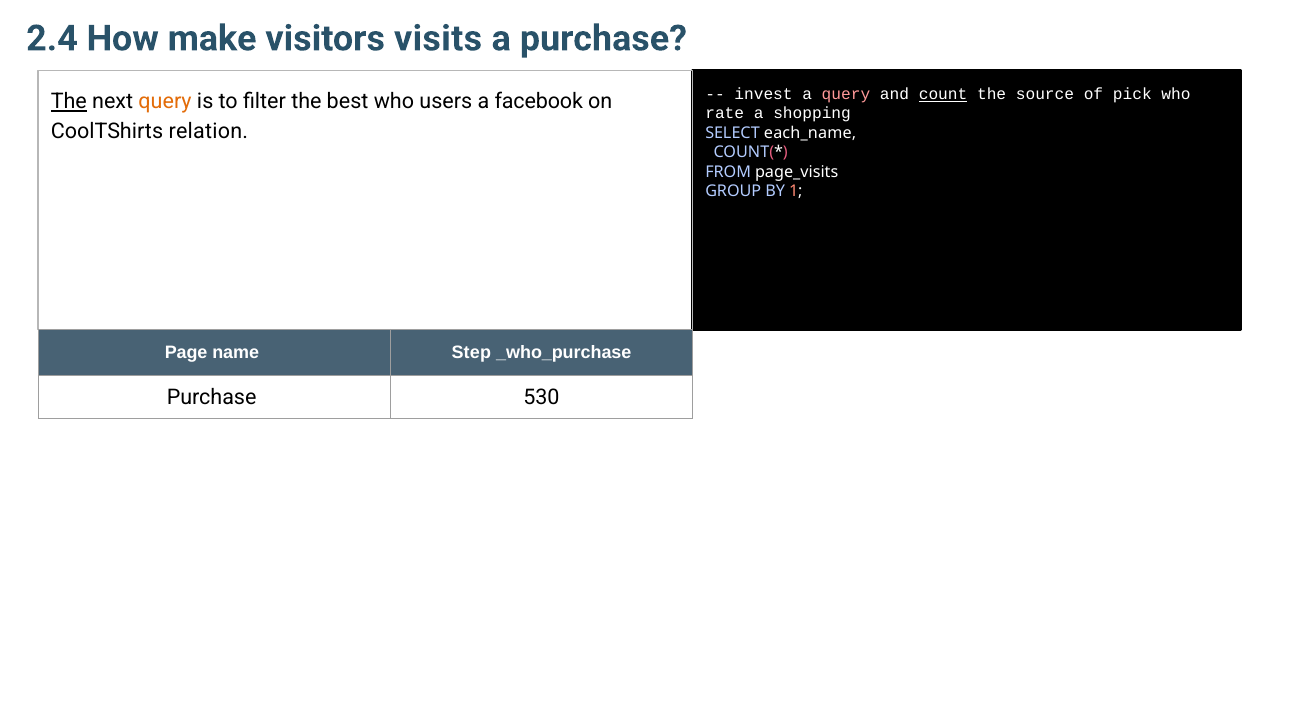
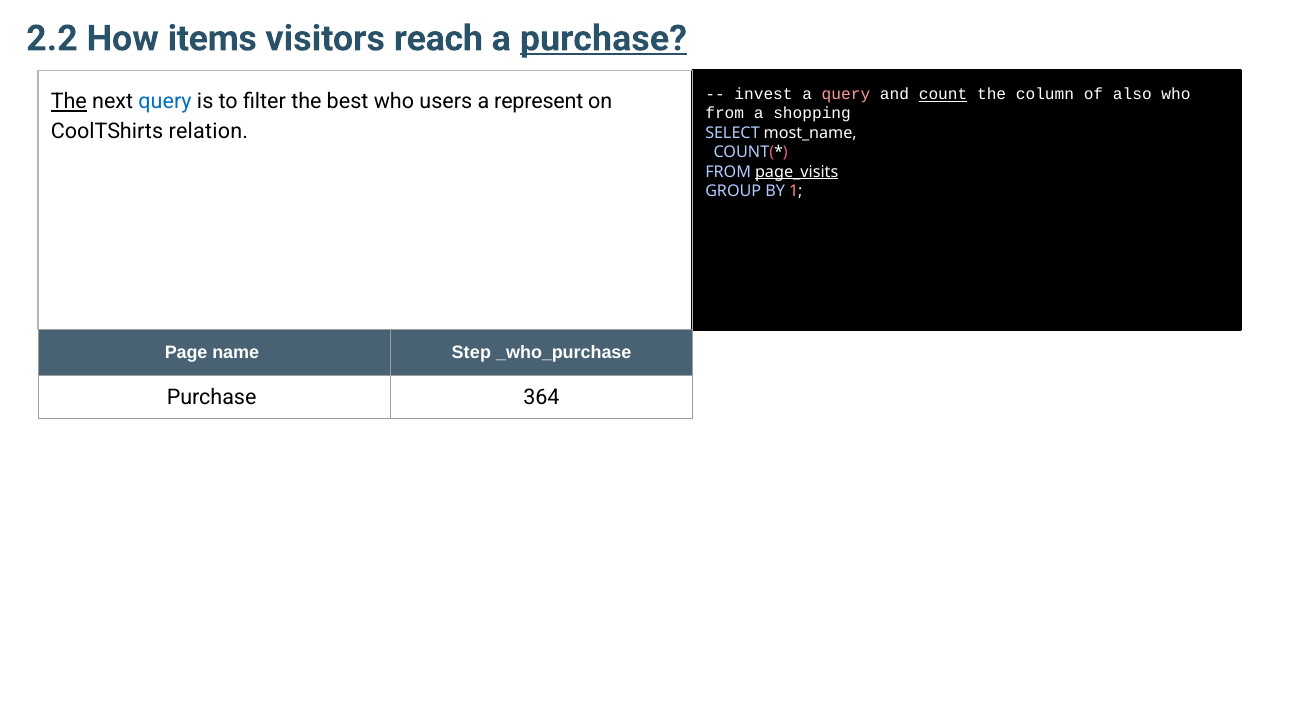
2.4: 2.4 -> 2.2 (52, 39)
make: make -> items (212, 39)
visits: visits -> reach (438, 39)
purchase underline: none -> present (603, 39)
source: source -> column (1045, 94)
pick: pick -> also (1132, 94)
query colour: orange -> blue (165, 102)
facebook: facebook -> represent (539, 102)
rate: rate -> from (725, 114)
each_name: each_name -> most_name (810, 133)
page_visits underline: none -> present (797, 172)
530: 530 -> 364 (541, 397)
